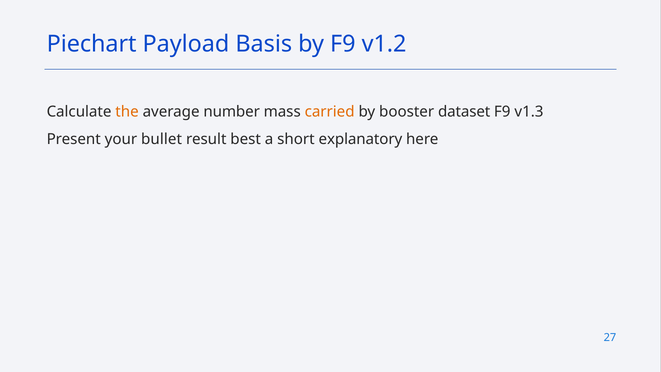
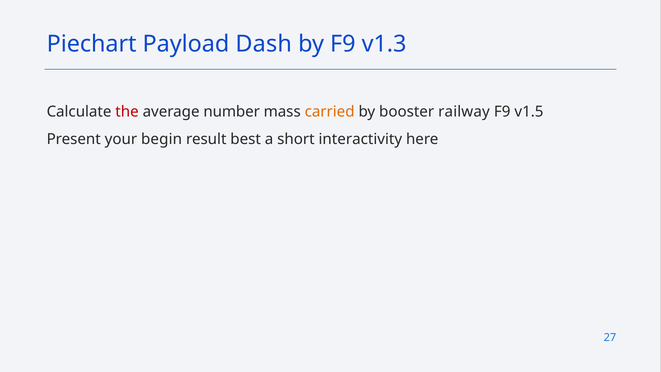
Basis: Basis -> Dash (264, 44)
v1.2: v1.2 -> v1.3 (384, 44)
the colour: orange -> red (127, 112)
dataset: dataset -> railway (464, 112)
v1.3: v1.3 -> v1.5 (529, 112)
bullet: bullet -> begin (162, 139)
explanatory: explanatory -> interactivity (360, 139)
